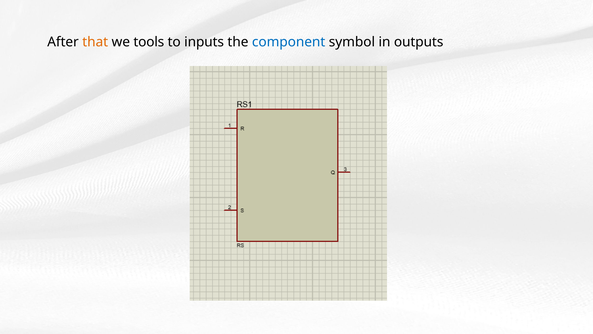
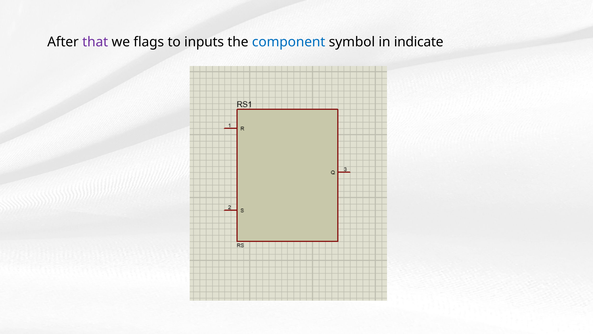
that colour: orange -> purple (95, 42)
tools: tools -> flags (149, 42)
outputs: outputs -> indicate (419, 42)
